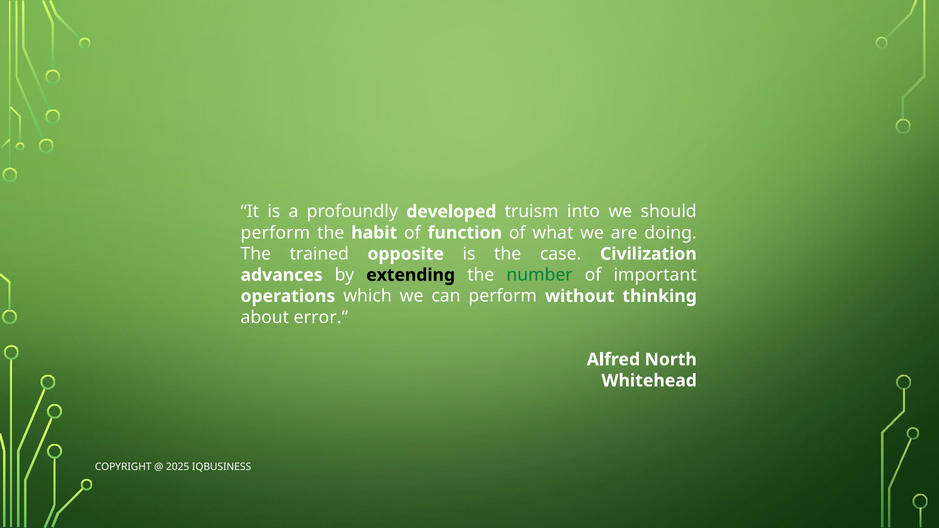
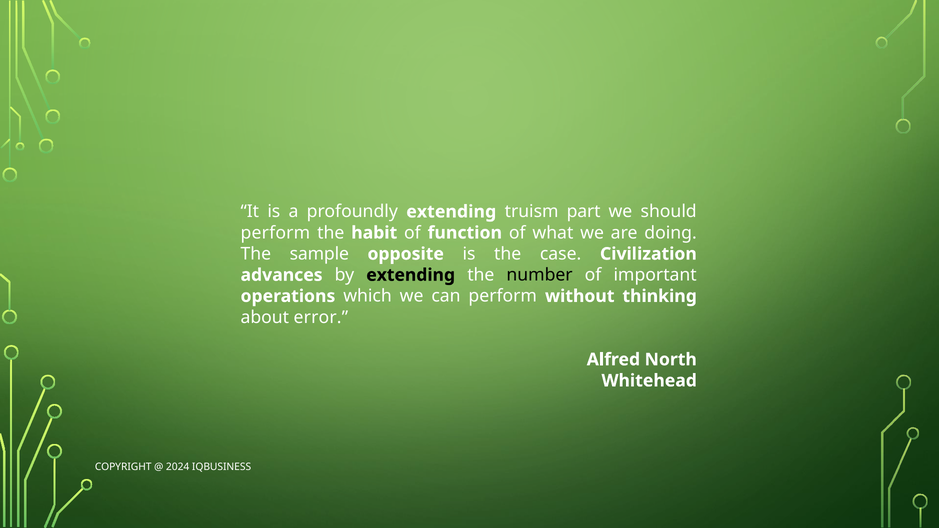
profoundly developed: developed -> extending (451, 212)
into: into -> part (584, 212)
trained: trained -> sample (319, 254)
number colour: green -> black (540, 275)
2025: 2025 -> 2024 (178, 467)
